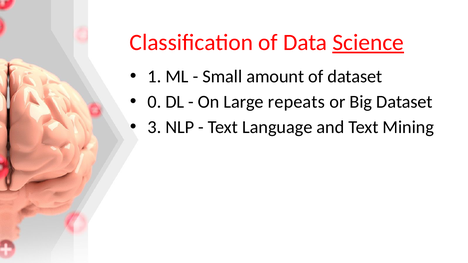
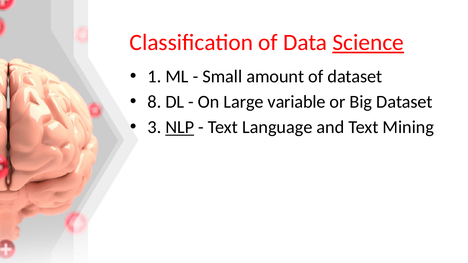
0: 0 -> 8 (154, 102)
repeats: repeats -> variable (297, 102)
NLP underline: none -> present (180, 127)
